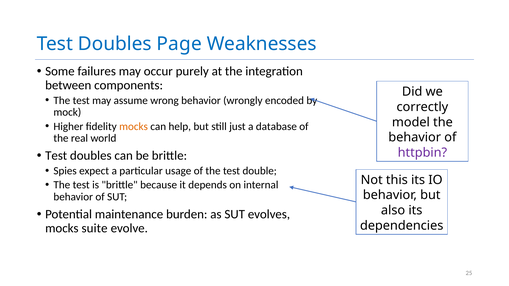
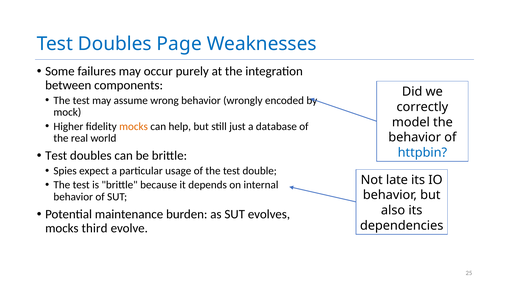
httpbin colour: purple -> blue (422, 153)
this: this -> late (397, 180)
suite: suite -> third (95, 228)
